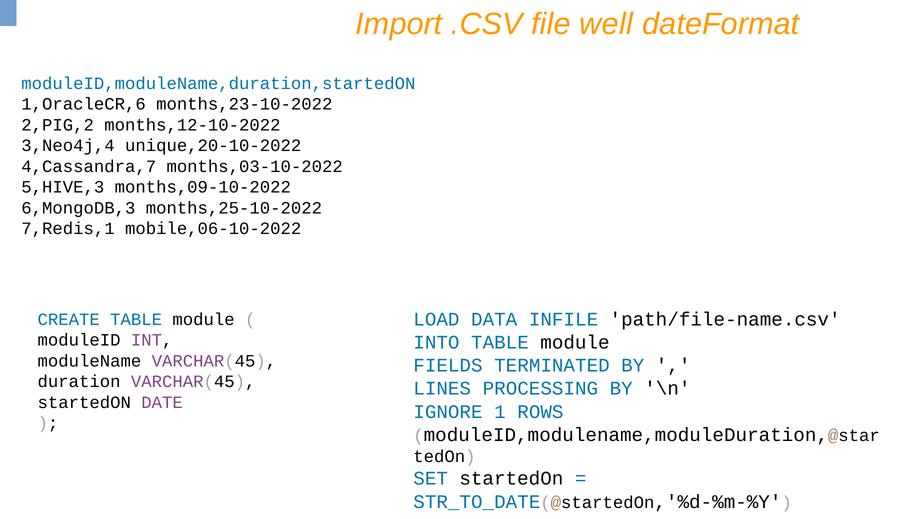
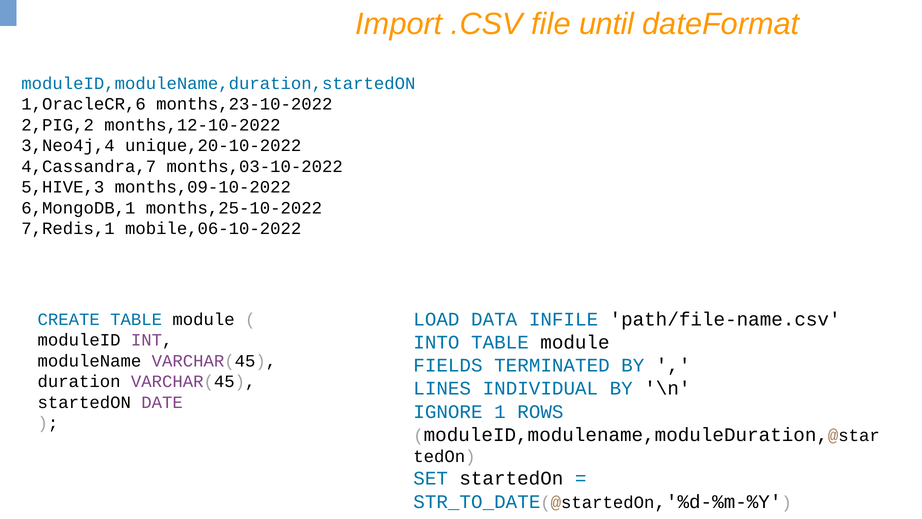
well: well -> until (607, 24)
6,MongoDB,3: 6,MongoDB,3 -> 6,MongoDB,1 (78, 208)
PROCESSING: PROCESSING -> INDIVIDUAL (540, 388)
